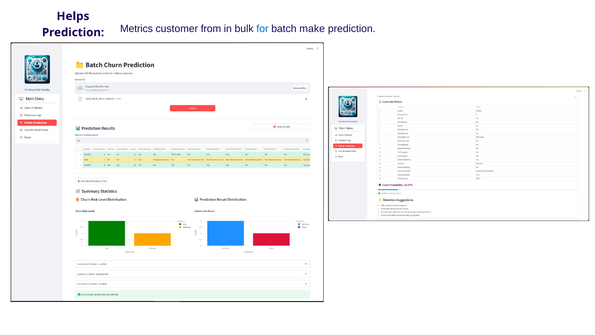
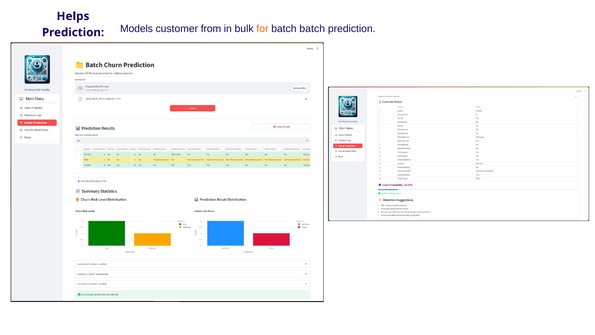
Metrics: Metrics -> Models (136, 29)
for colour: blue -> orange (262, 29)
batch make: make -> batch (312, 29)
